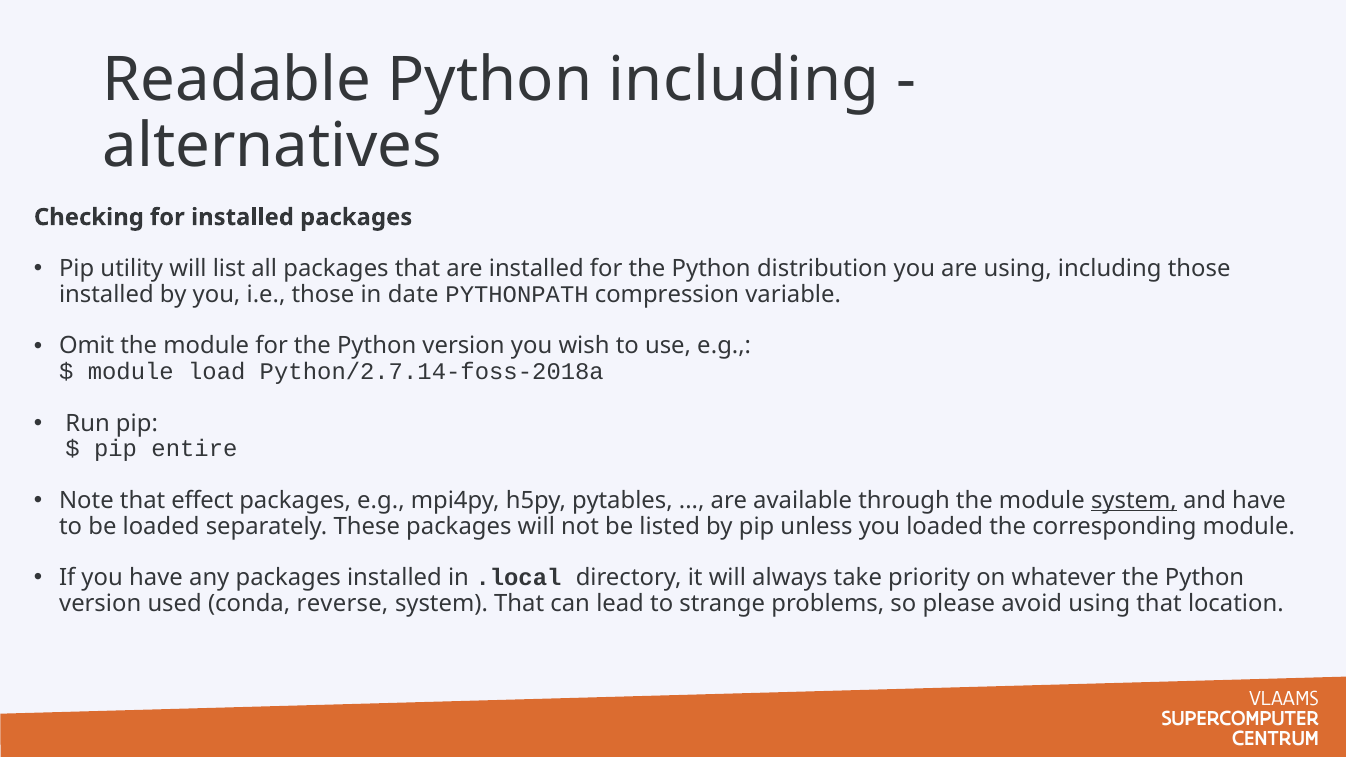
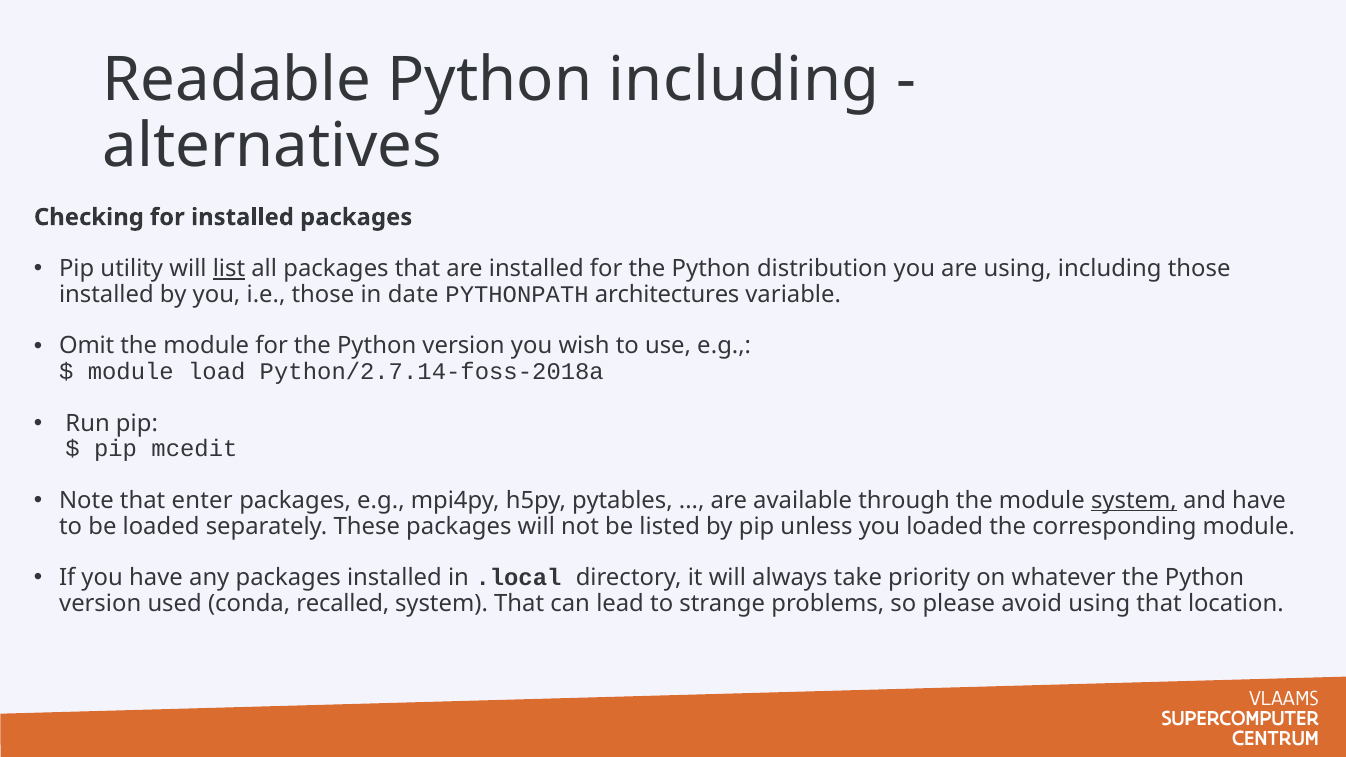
list underline: none -> present (229, 269)
compression: compression -> architectures (667, 295)
entire: entire -> mcedit (194, 449)
effect: effect -> enter (202, 501)
reverse: reverse -> recalled (343, 604)
